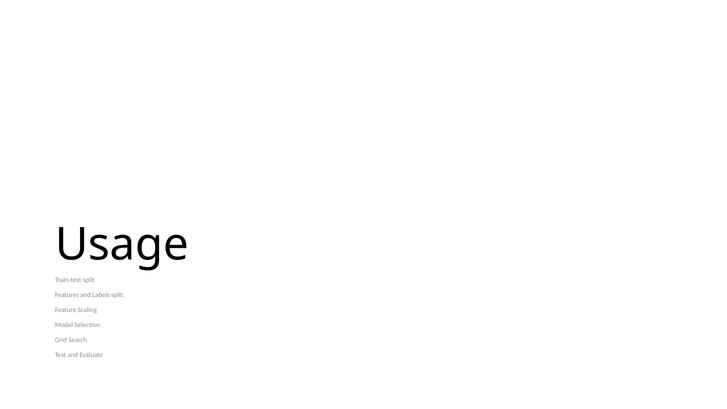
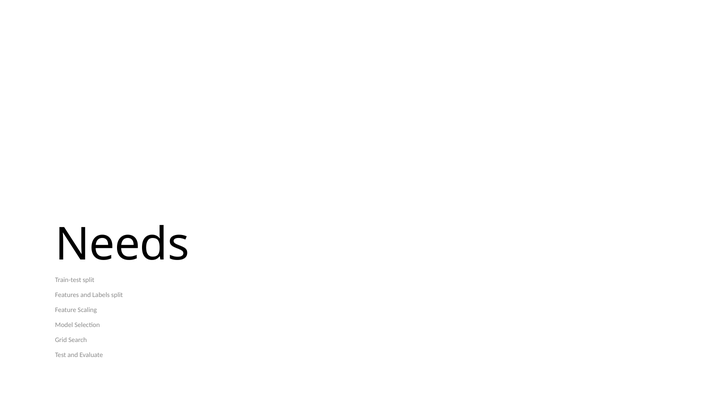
Usage: Usage -> Needs (122, 244)
